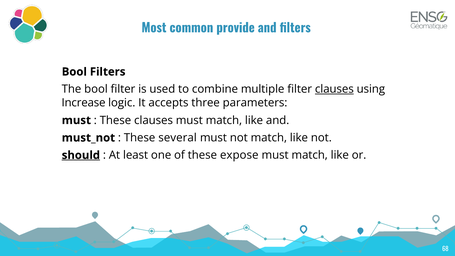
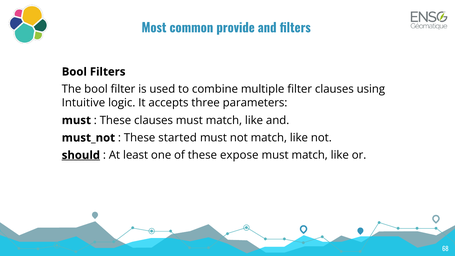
clauses underline: present -> none (334, 89)
Increase: Increase -> Intuitive (83, 103)
several: several -> started (178, 138)
